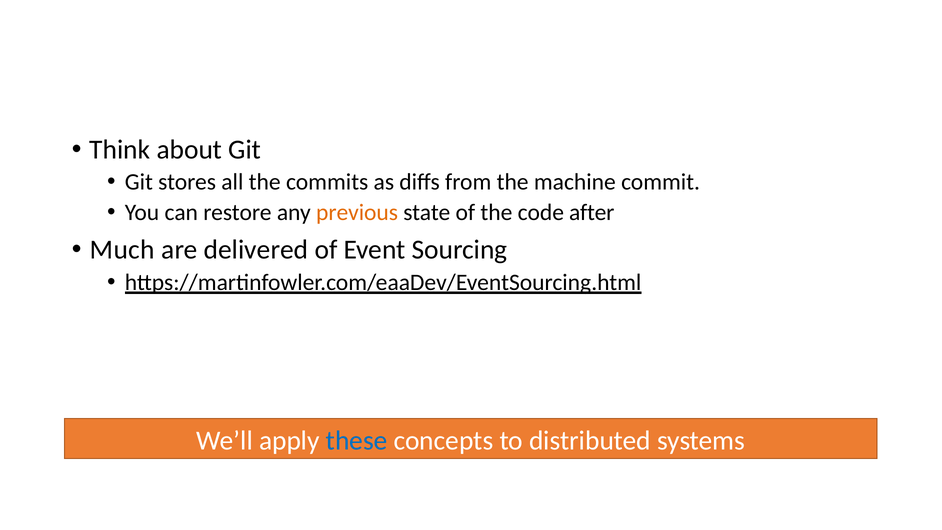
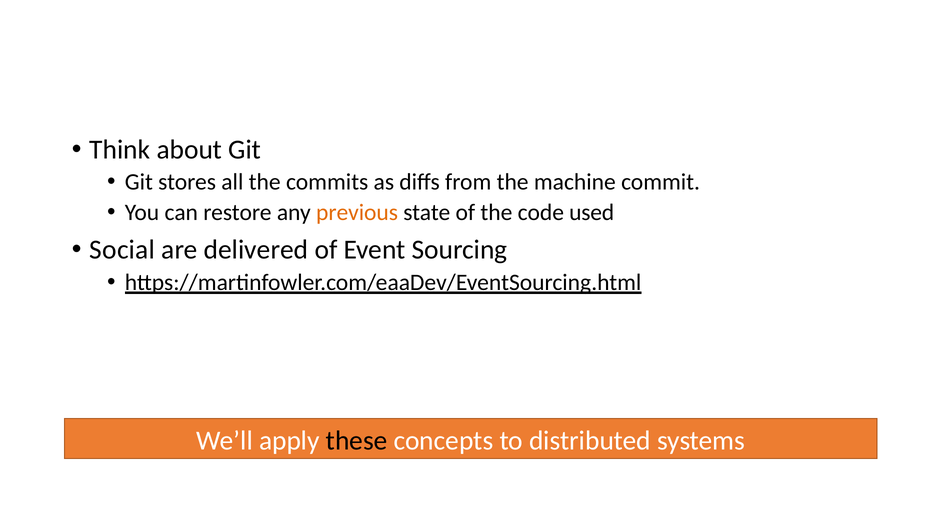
after: after -> used (592, 212)
Much: Much -> Social (122, 250)
these colour: blue -> black (357, 440)
